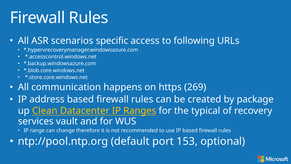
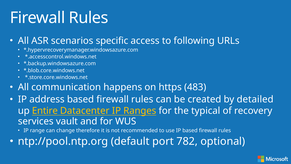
269: 269 -> 483 (195, 87)
package: package -> detailed (255, 99)
Clean: Clean -> Entire (45, 111)
153: 153 -> 782 (187, 141)
